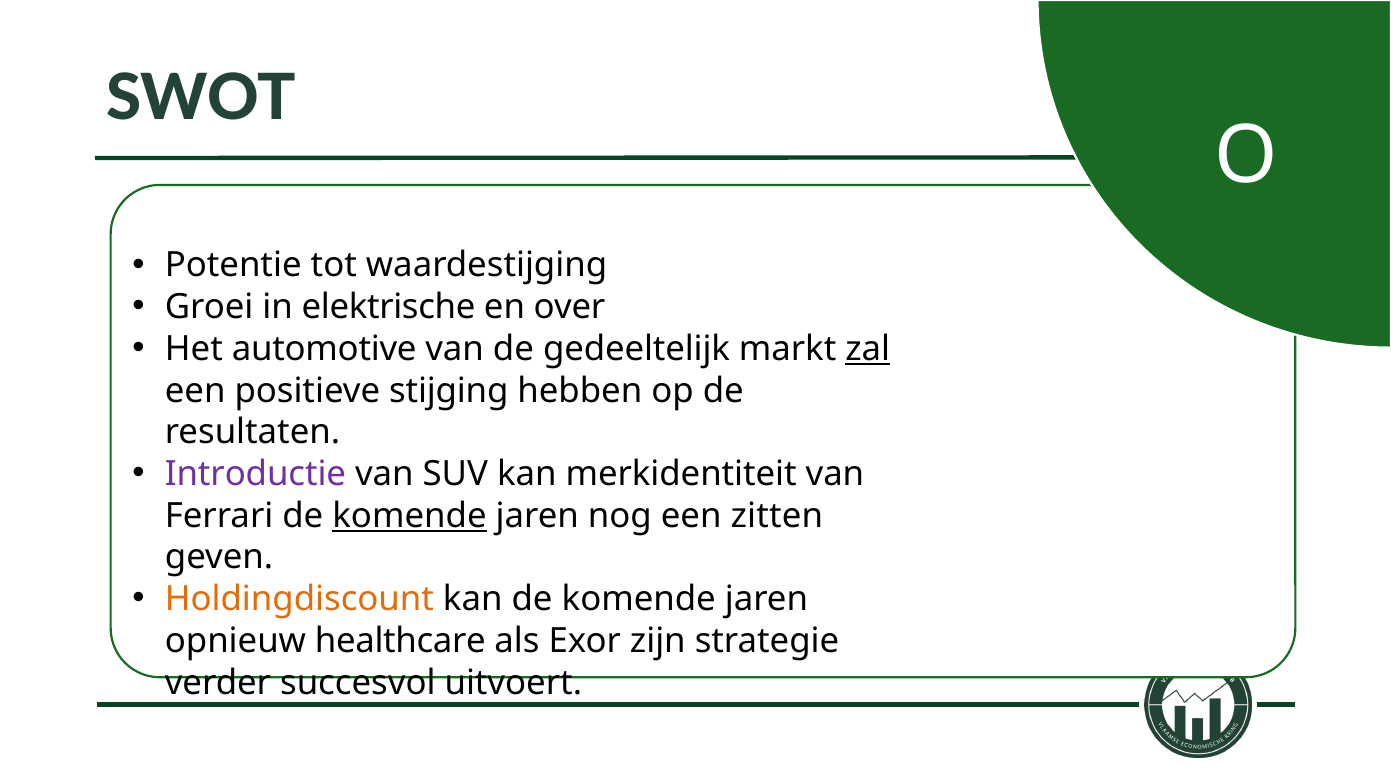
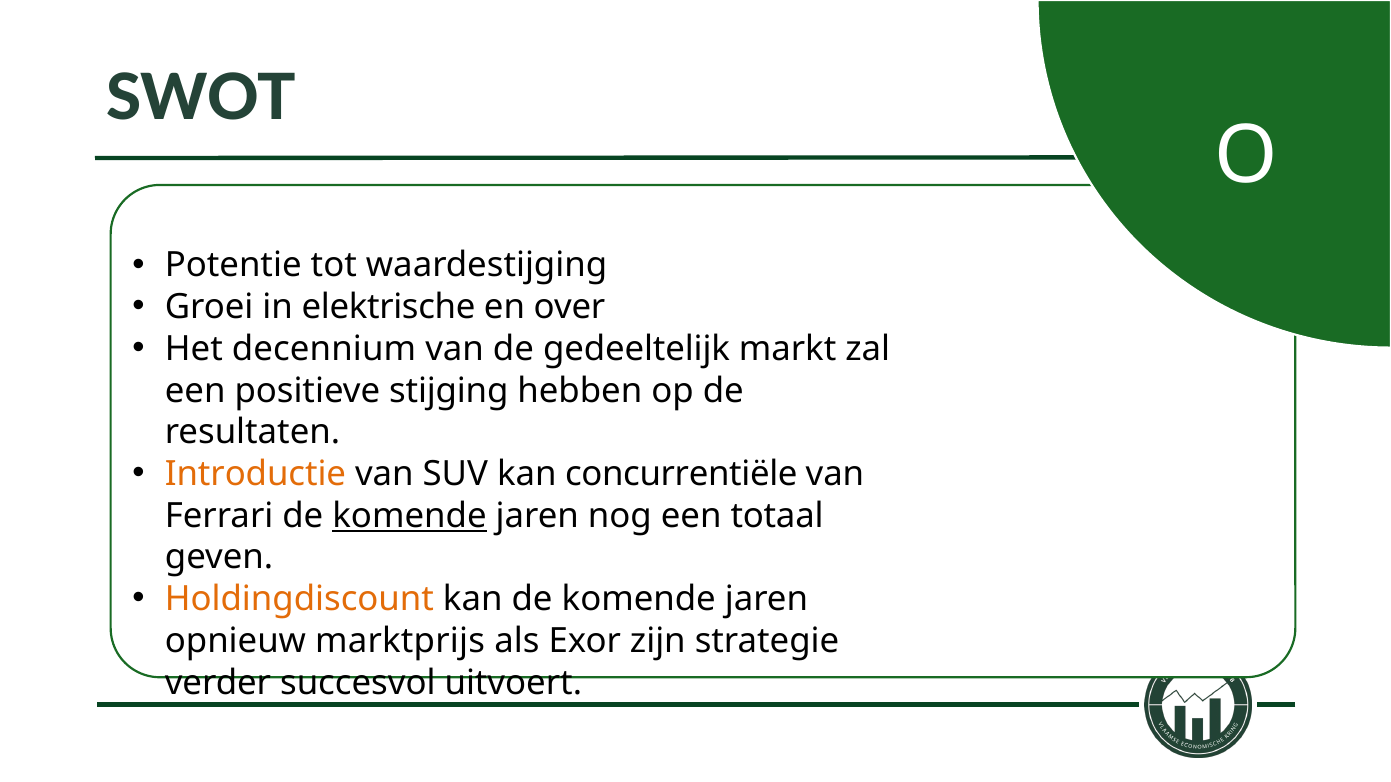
automotive: automotive -> decennium (324, 349)
zal underline: present -> none (868, 349)
Introductie colour: purple -> orange (255, 474)
merkidentiteit: merkidentiteit -> concurrentiële (681, 474)
zitten: zitten -> totaal (777, 516)
healthcare: healthcare -> marktprijs (400, 641)
